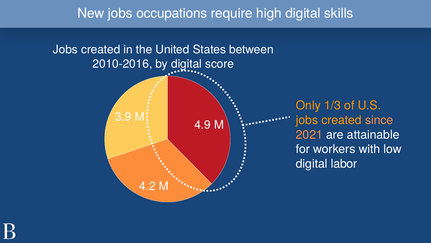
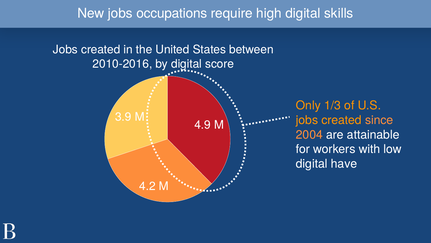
2021: 2021 -> 2004 (309, 134)
labor: labor -> have (344, 163)
